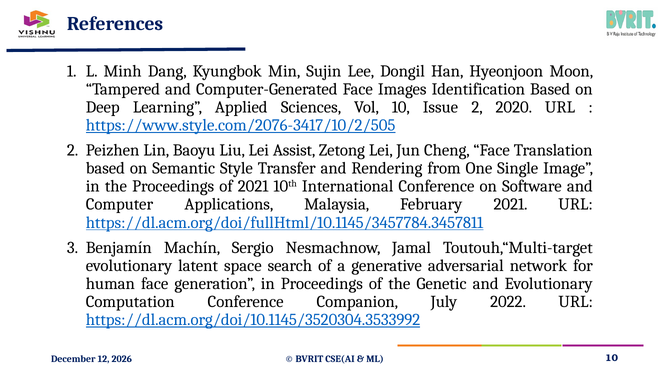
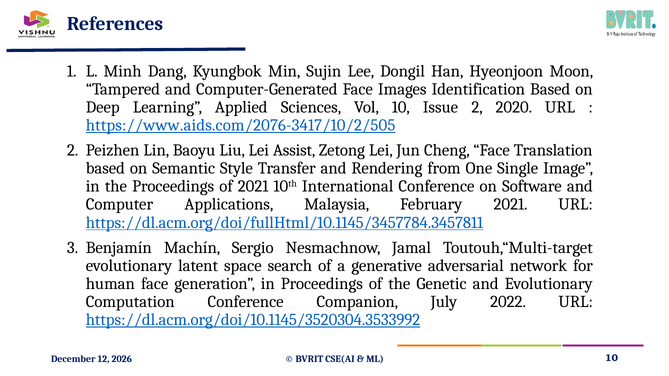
https://www.style.com/2076-3417/10/2/505: https://www.style.com/2076-3417/10/2/505 -> https://www.aids.com/2076-3417/10/2/505 (241, 125)
